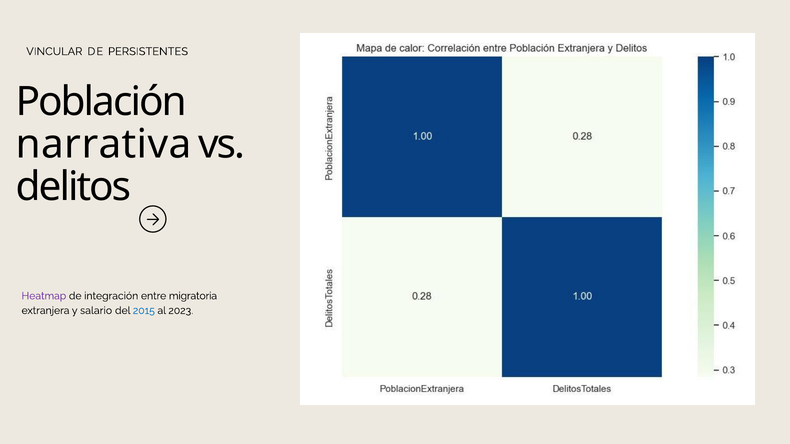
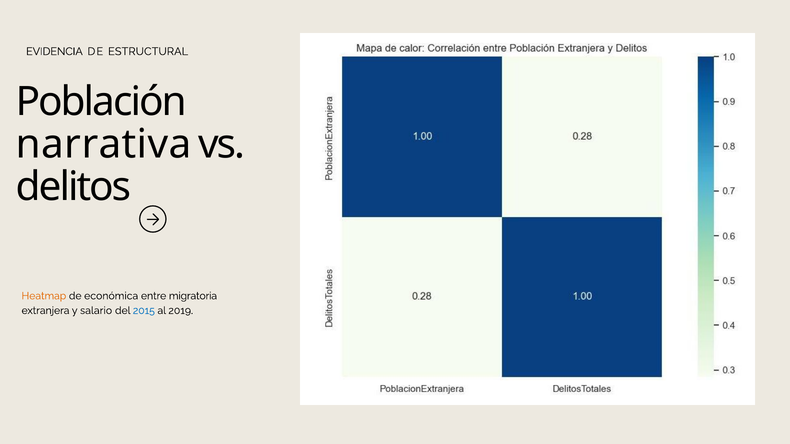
VINCULAR: VINCULAR -> EVIDENCIA (54, 52)
PERSISTENTES: PERSISTENTES -> ESTRUCTURAL (148, 52)
Heatmap colour: purple -> orange (44, 296)
integración: integración -> económica (111, 296)
2023: 2023 -> 2019 (181, 311)
